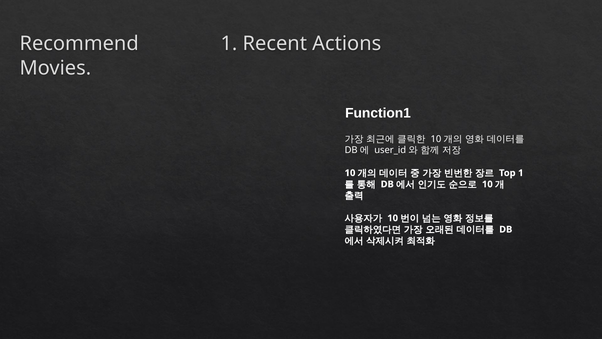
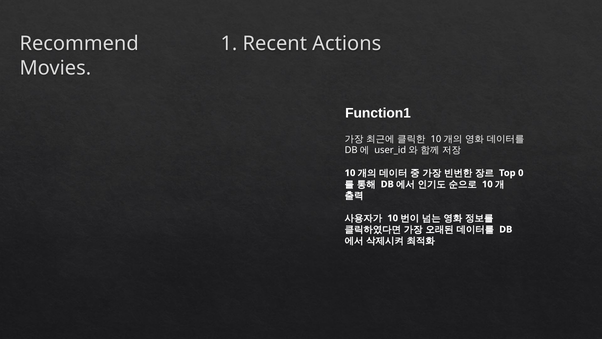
Top 1: 1 -> 0 (521, 173)
